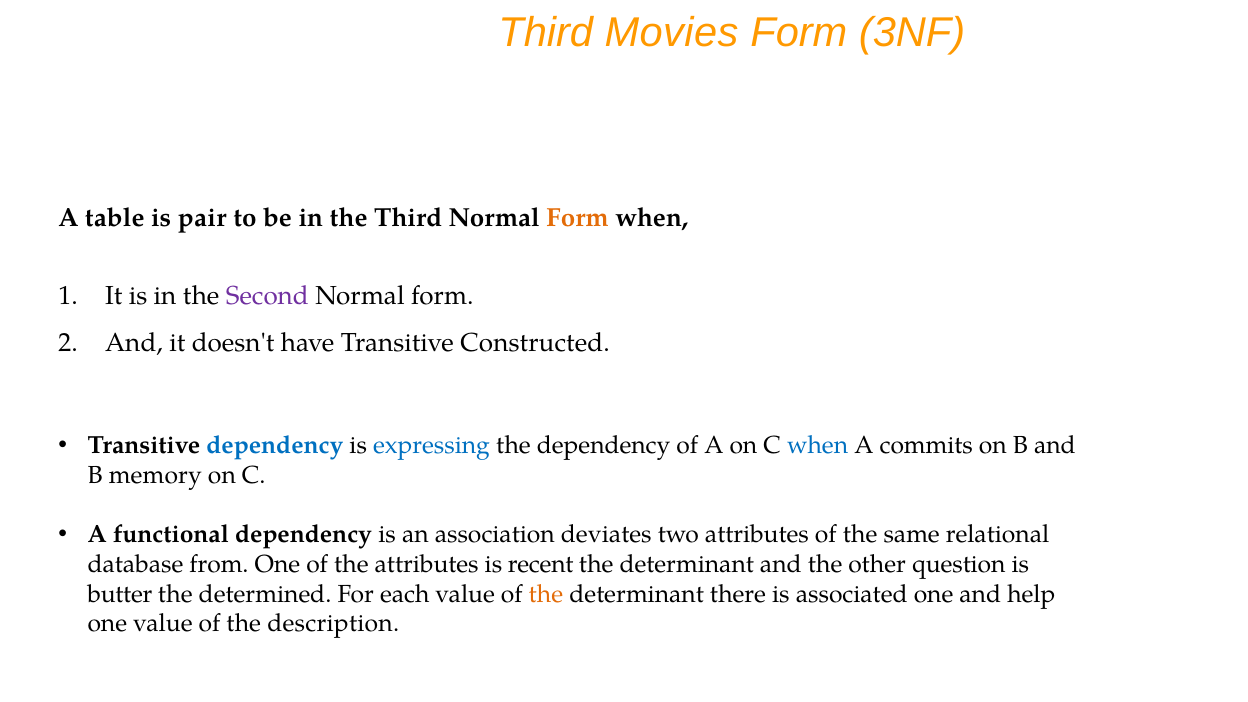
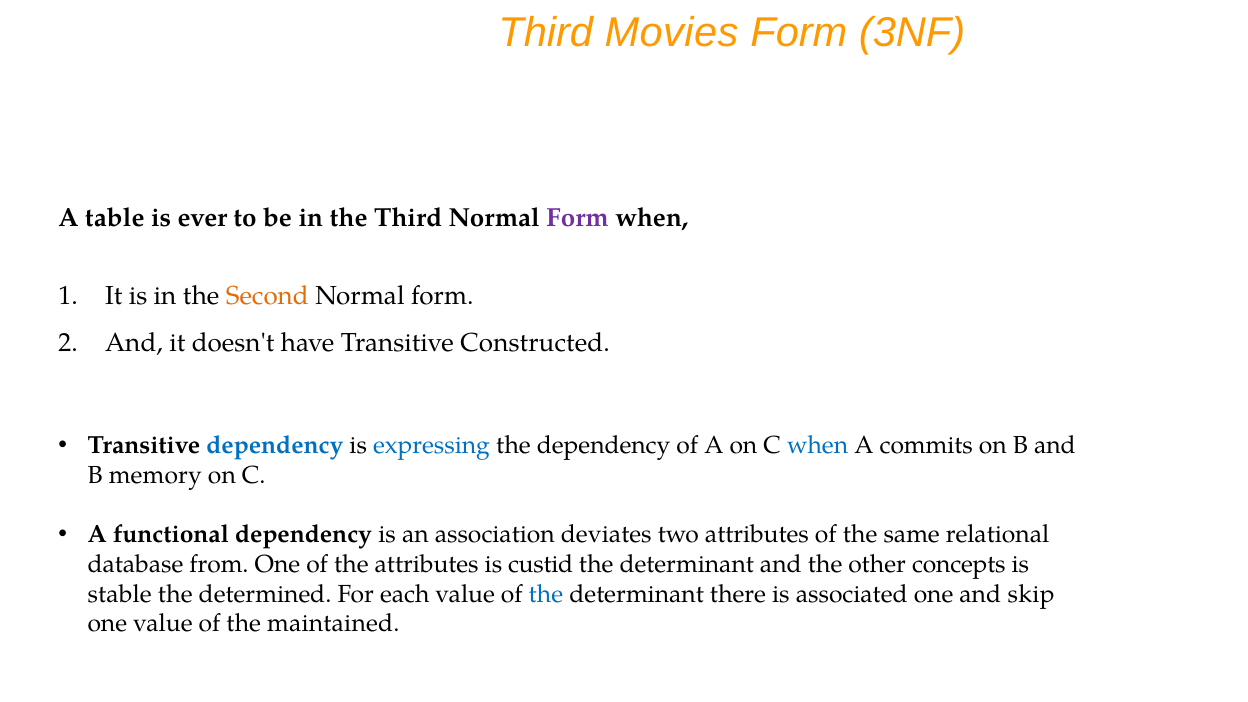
pair: pair -> ever (202, 218)
Form colour: orange -> purple (578, 218)
Second colour: purple -> orange (267, 296)
recent: recent -> custid (541, 564)
question: question -> concepts (959, 564)
butter: butter -> stable (120, 594)
the colour: orange -> blue (546, 594)
help: help -> skip (1031, 594)
description: description -> maintained (333, 624)
